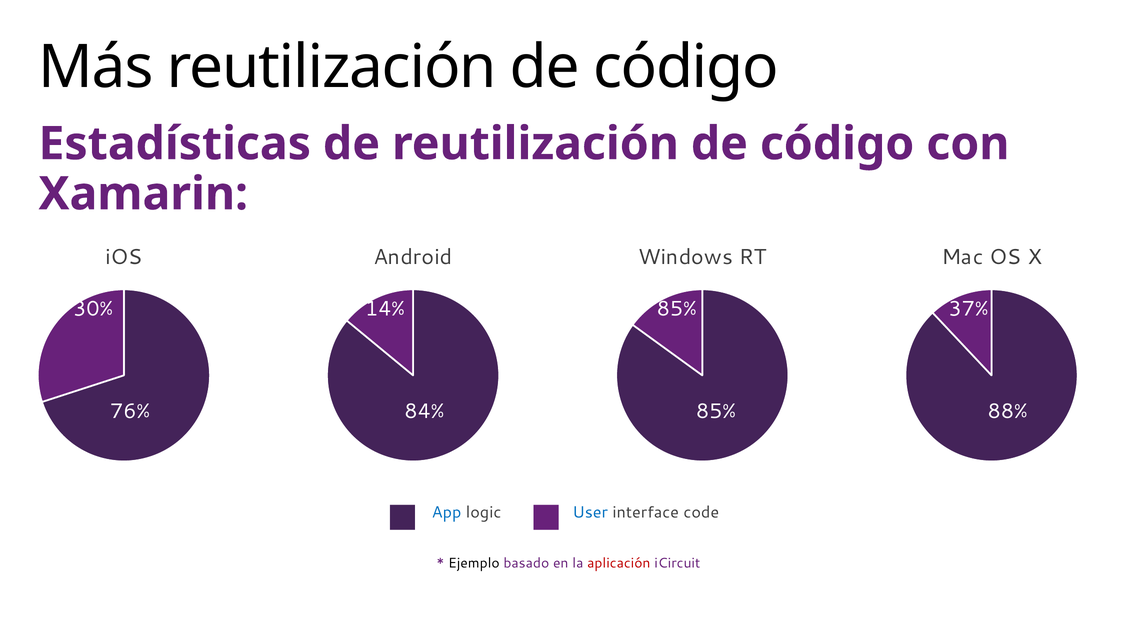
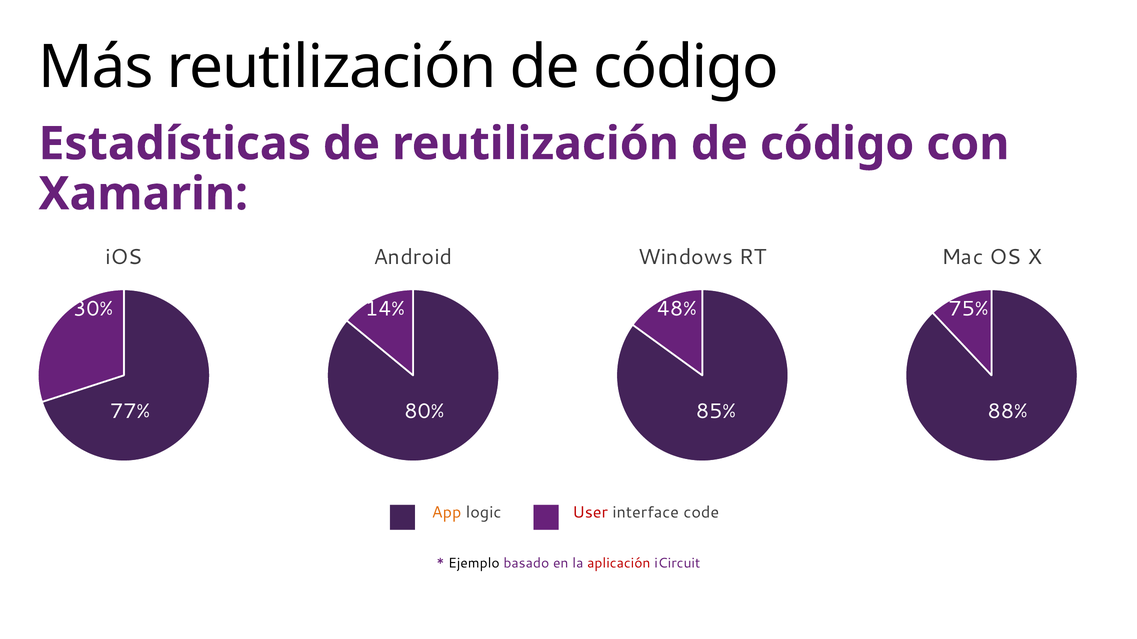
85%: 85% -> 48% (677, 309)
37%: 37% -> 75% (968, 309)
76%: 76% -> 77% (130, 412)
84%: 84% -> 80% (424, 412)
App colour: blue -> orange (447, 513)
User colour: blue -> red (590, 513)
